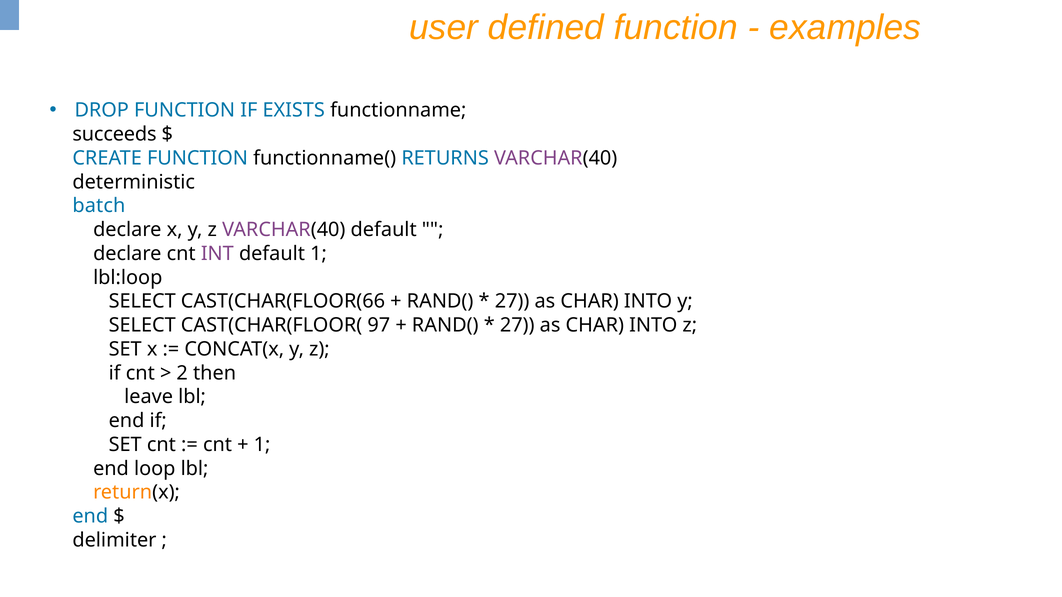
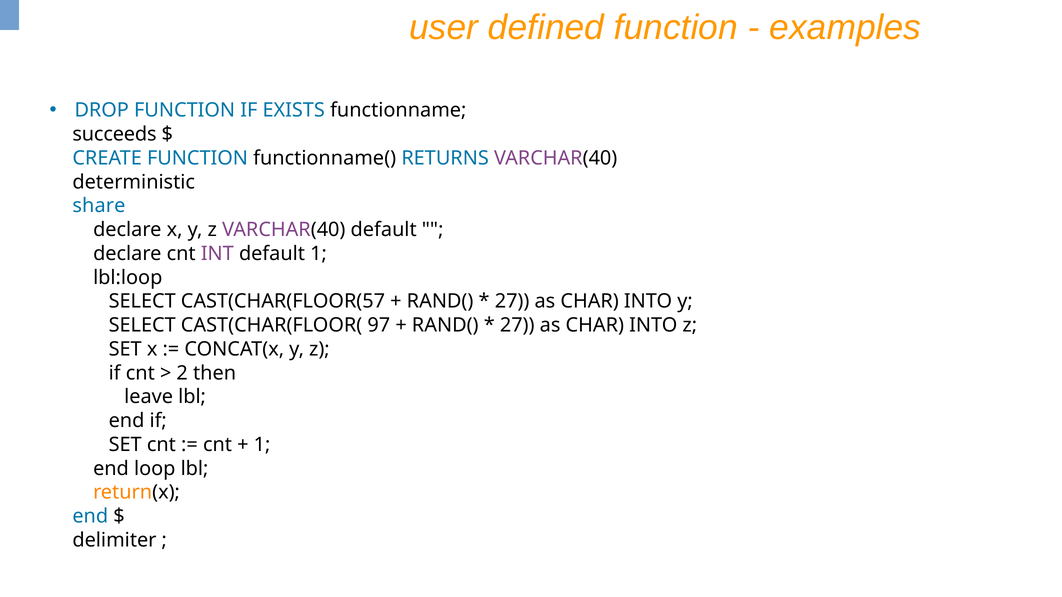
batch: batch -> share (99, 206)
CAST(CHAR(FLOOR(66: CAST(CHAR(FLOOR(66 -> CAST(CHAR(FLOOR(57 (283, 302)
